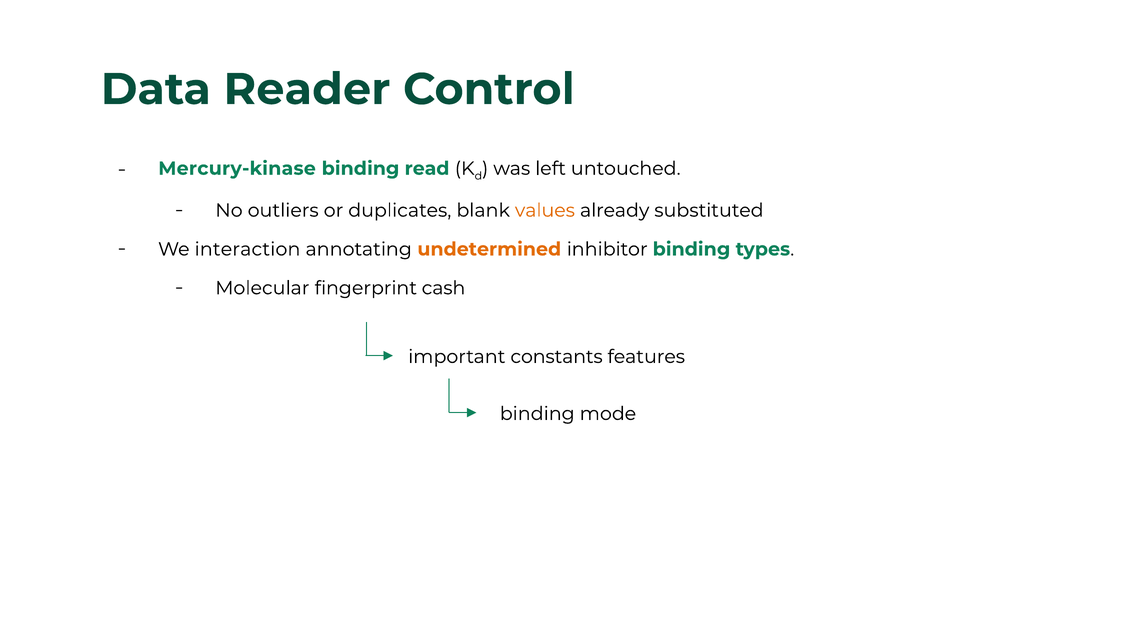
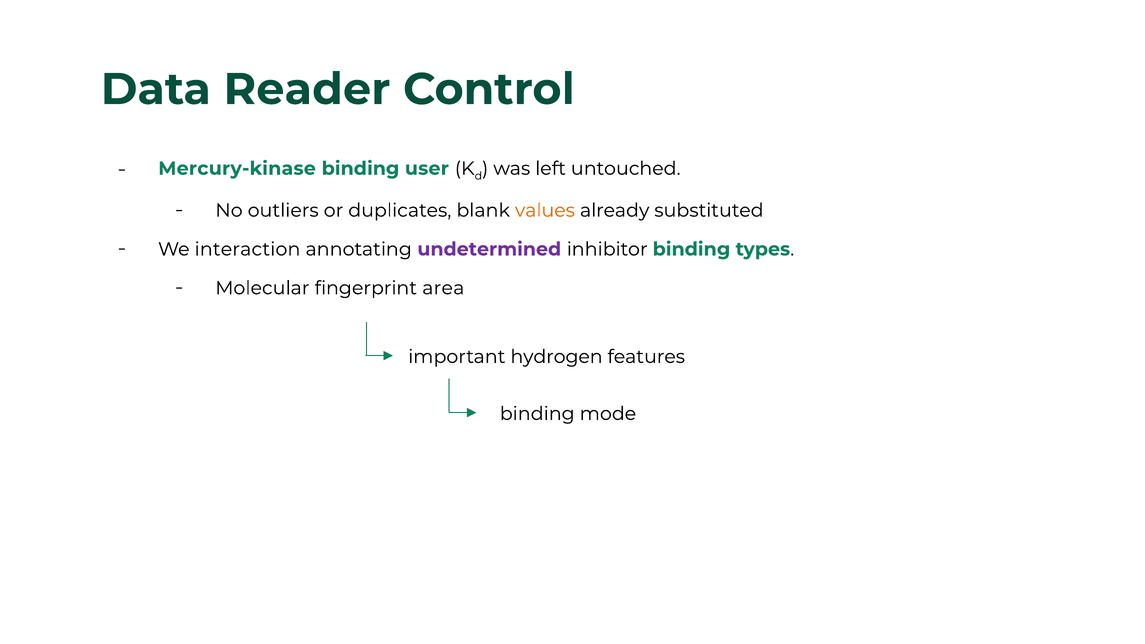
read: read -> user (427, 169)
undetermined colour: orange -> purple (489, 249)
cash: cash -> area (443, 288)
constants: constants -> hydrogen (557, 357)
